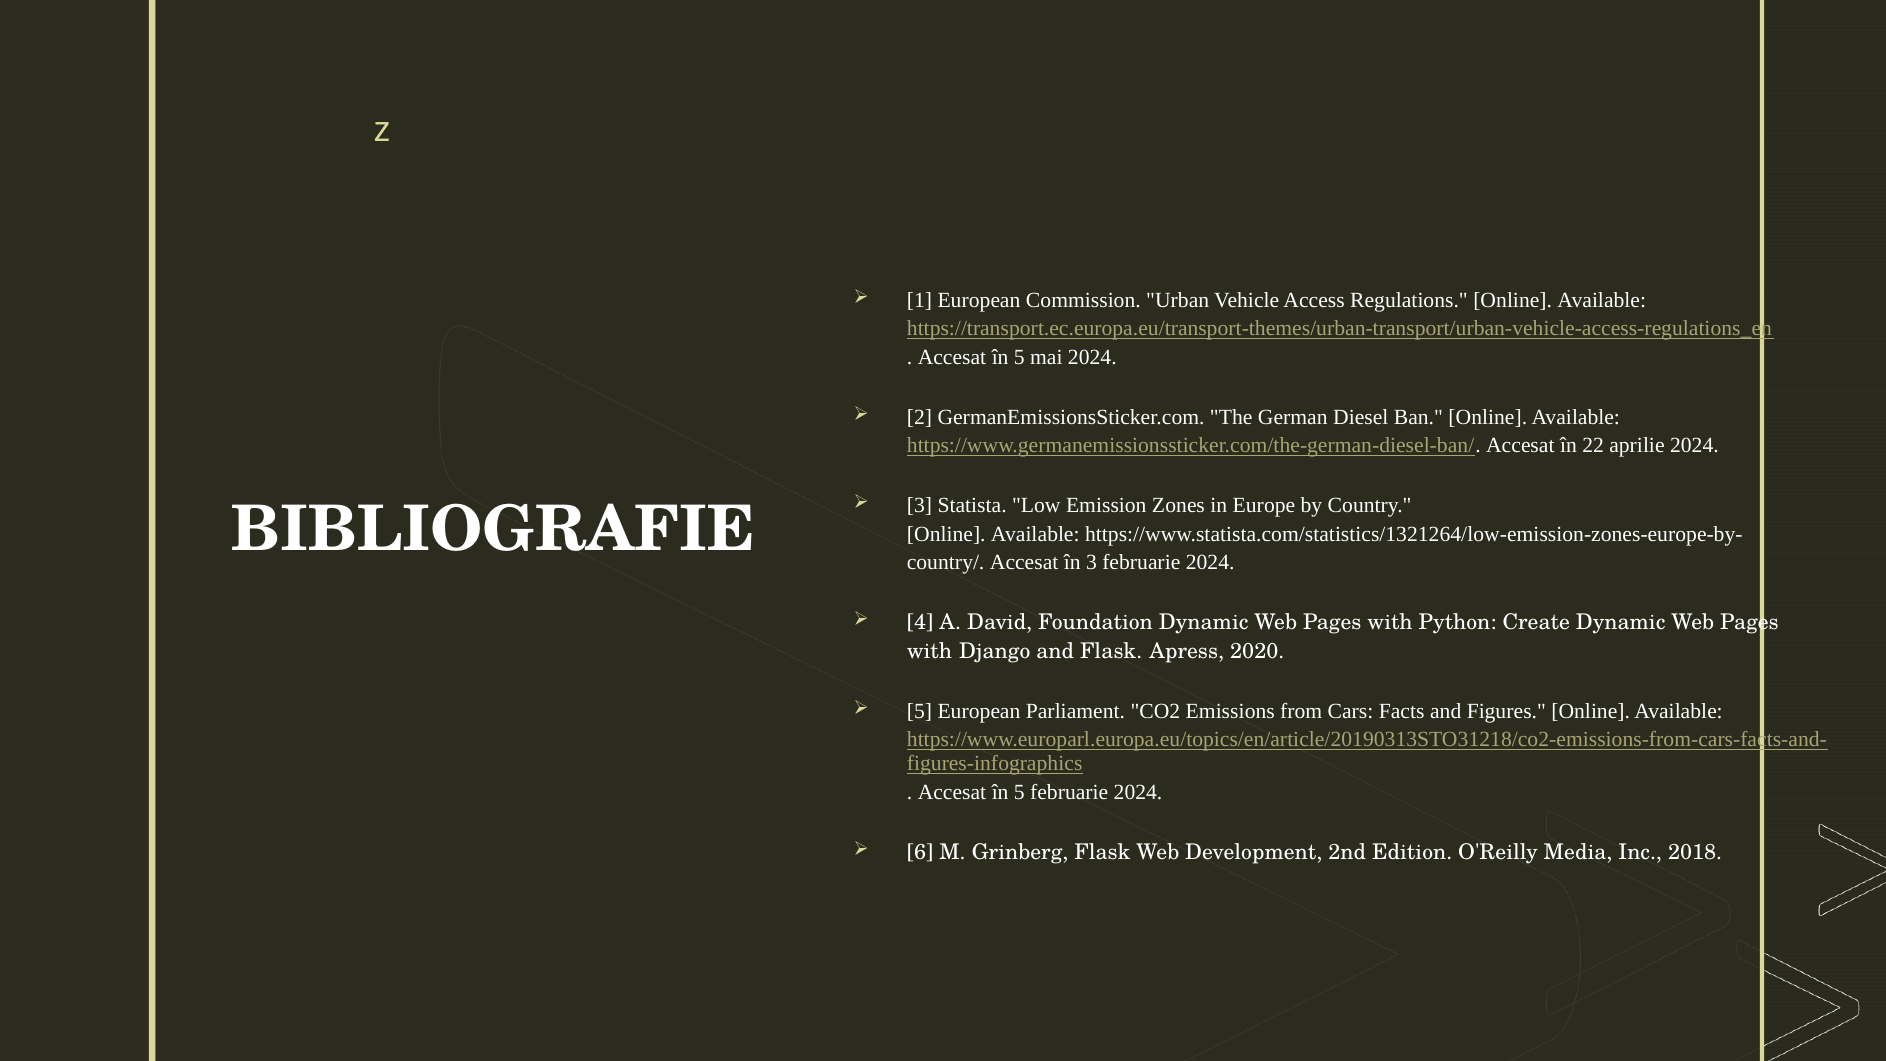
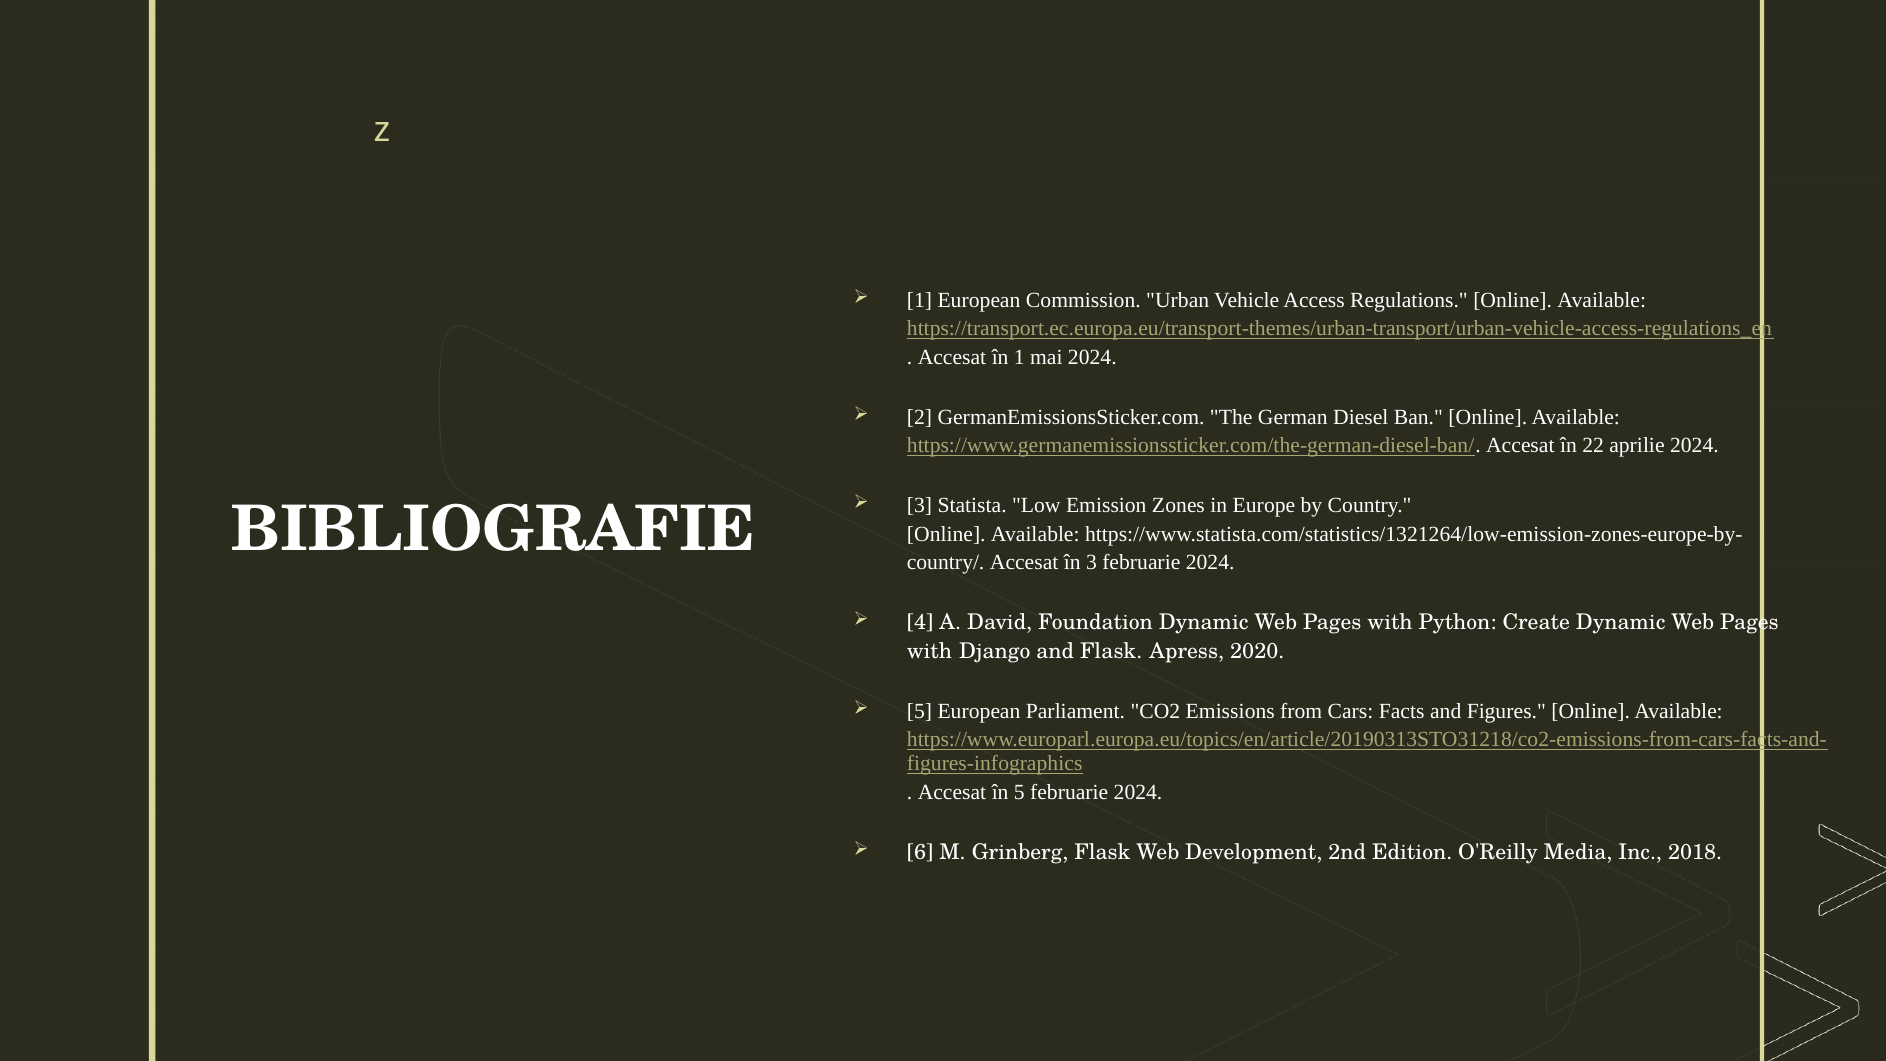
5: 5 -> 1 (1019, 357)
